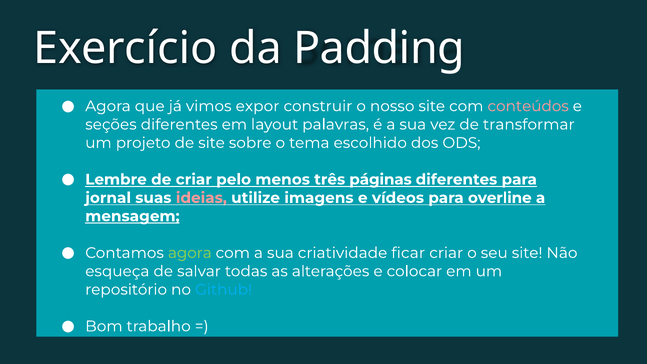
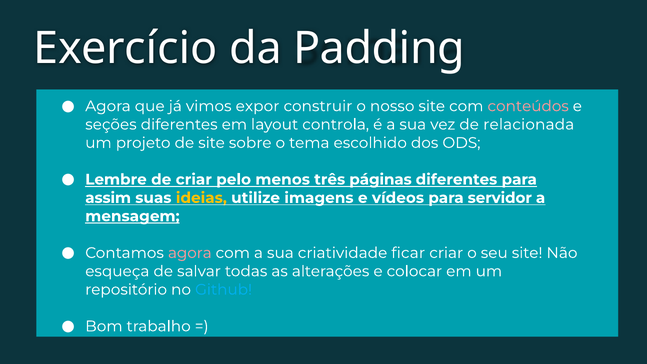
palavras: palavras -> controla (336, 124)
transformar: transformar -> relacionada (529, 124)
jornal: jornal -> assim (108, 198)
ideias colour: pink -> yellow (201, 198)
overline: overline -> servidor (500, 198)
agora colour: light green -> pink (190, 253)
